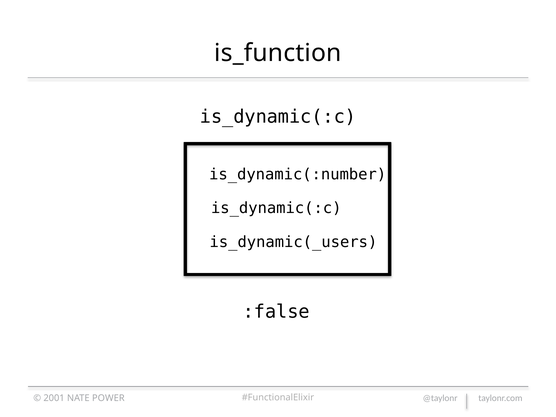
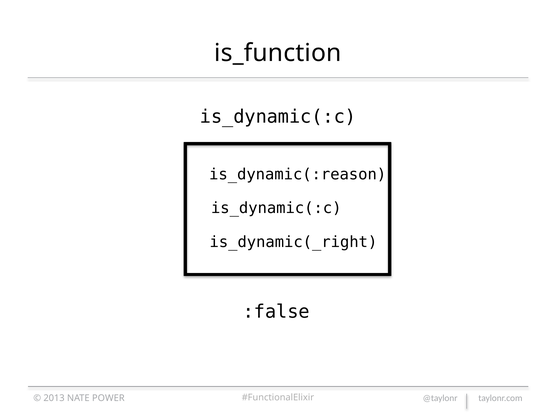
is_dynamic(:number: is_dynamic(:number -> is_dynamic(:reason (298, 174)
is_dynamic(_users: is_dynamic(_users -> is_dynamic(_right (293, 242)
2001: 2001 -> 2013 (54, 398)
